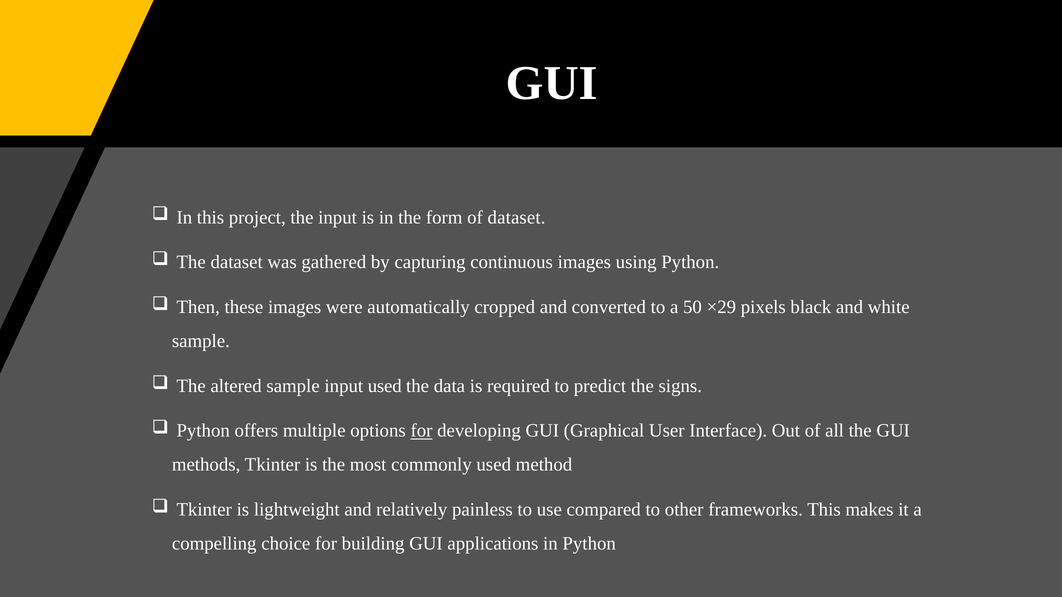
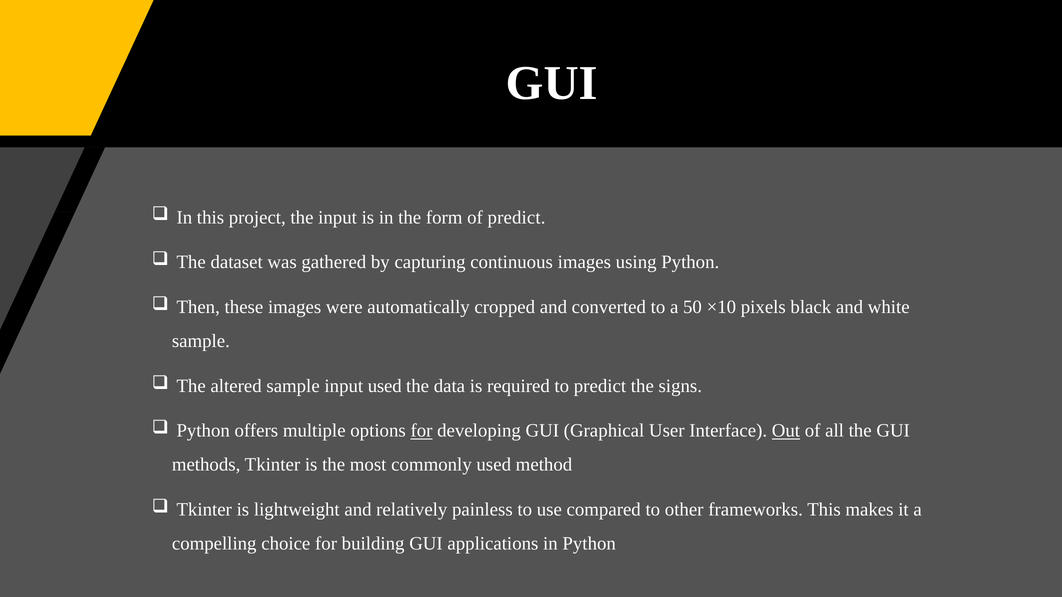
of dataset: dataset -> predict (517, 217)
×29: ×29 -> ×10 (721, 307)
Out underline: none -> present (786, 431)
